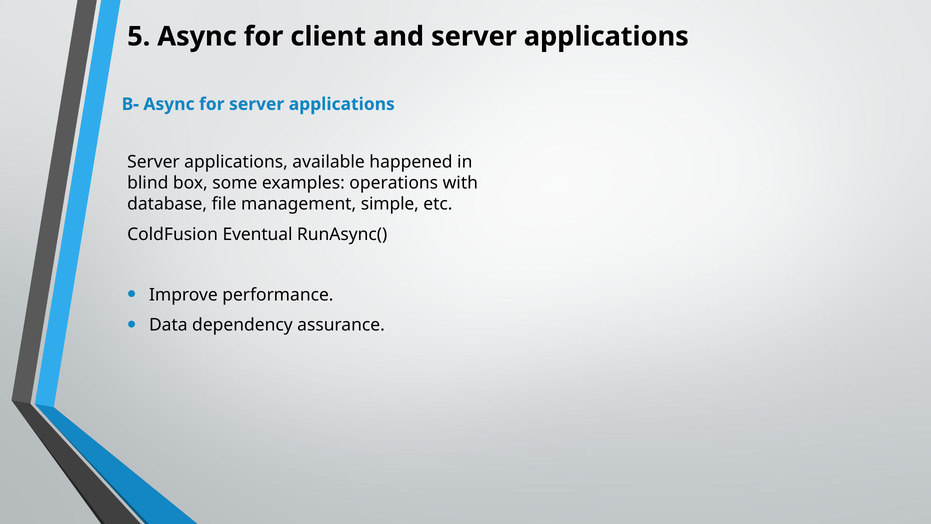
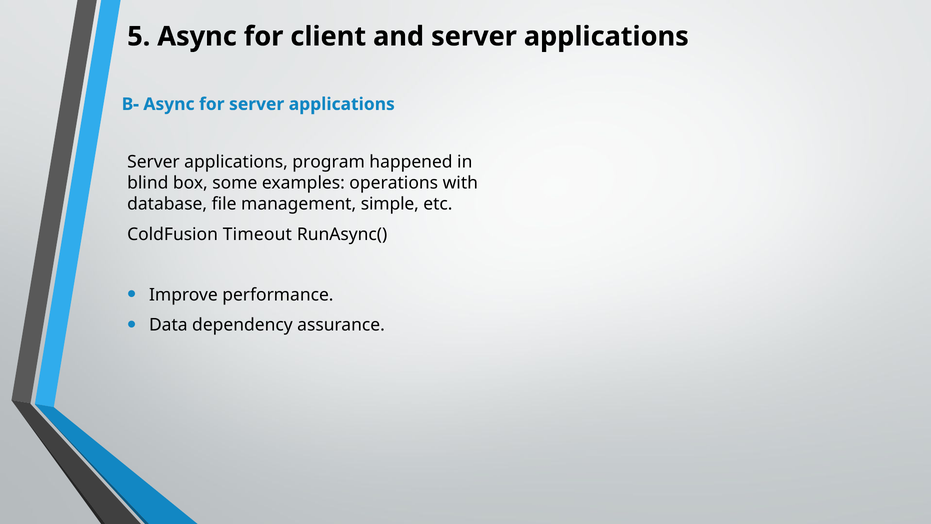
available: available -> program (329, 162)
Eventual: Eventual -> Timeout (257, 234)
